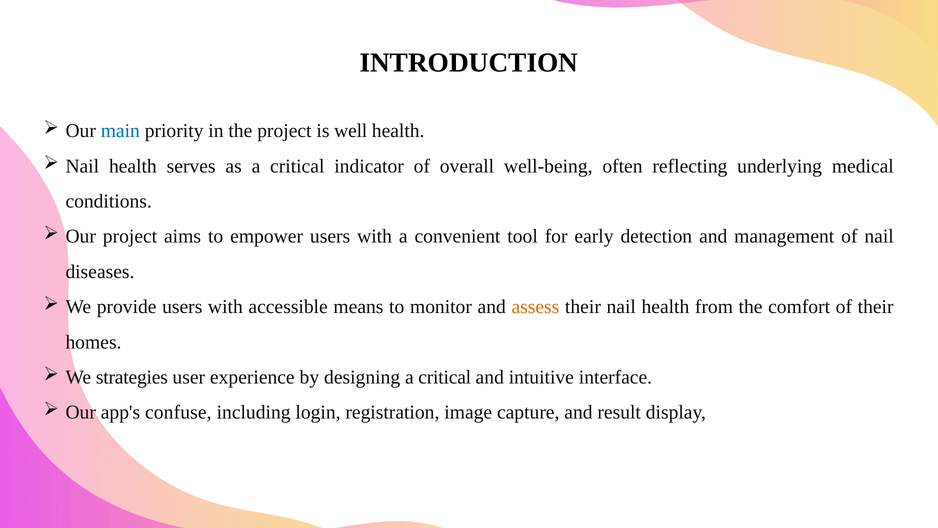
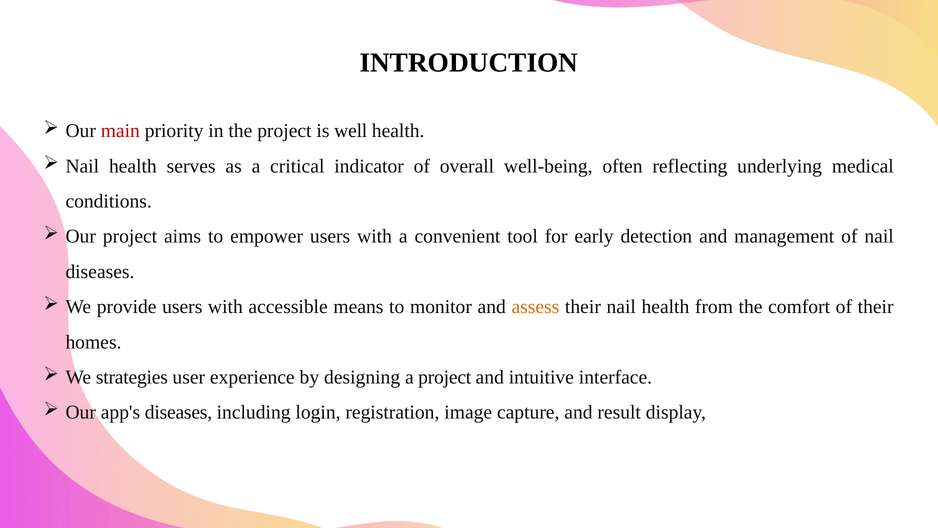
main colour: blue -> red (120, 131)
designing a critical: critical -> project (445, 377)
app's confuse: confuse -> diseases (178, 412)
